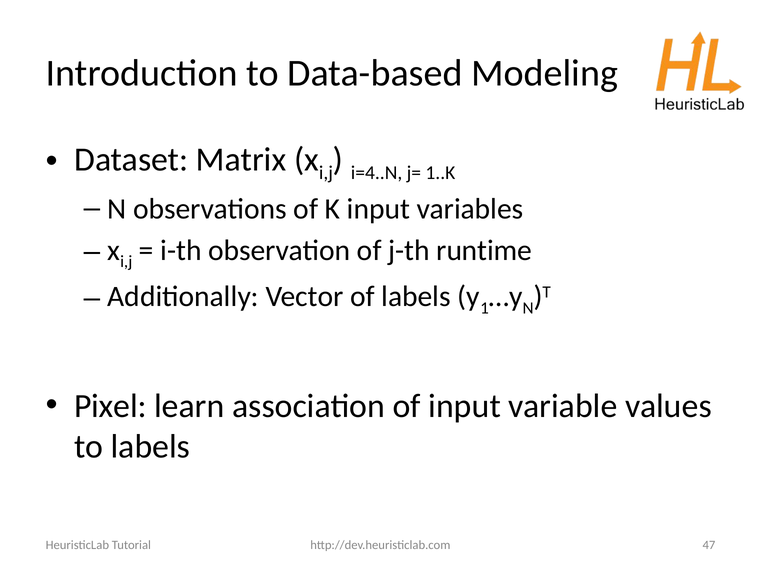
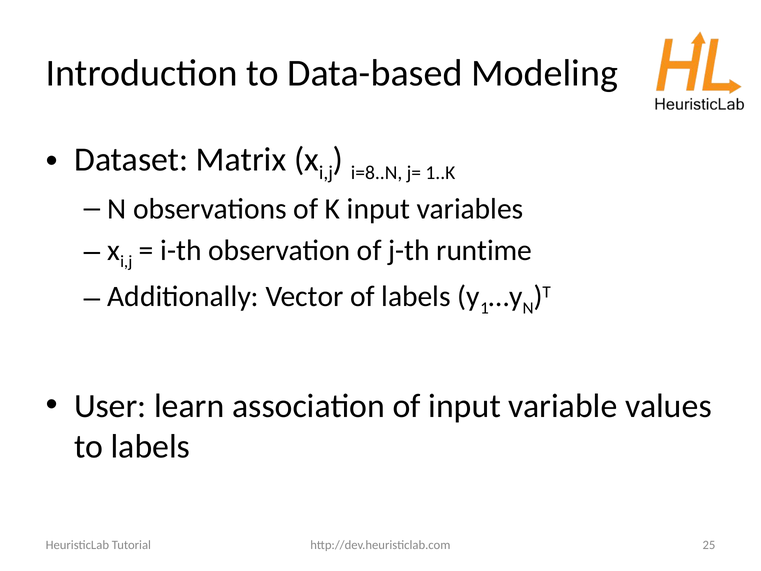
i=4..N: i=4..N -> i=8..N (377, 173)
Pixel: Pixel -> User (110, 406)
47: 47 -> 25 (709, 545)
